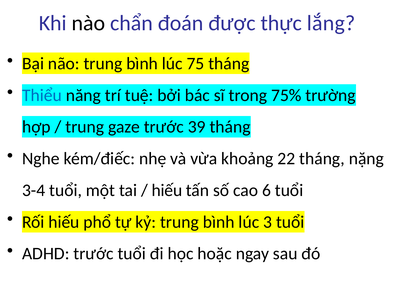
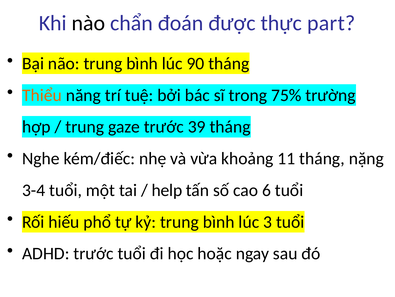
lắng: lắng -> part (331, 23)
75: 75 -> 90 (195, 63)
Thiểu colour: blue -> orange (42, 95)
22: 22 -> 11 (286, 158)
hiếu: hiếu -> help (167, 190)
